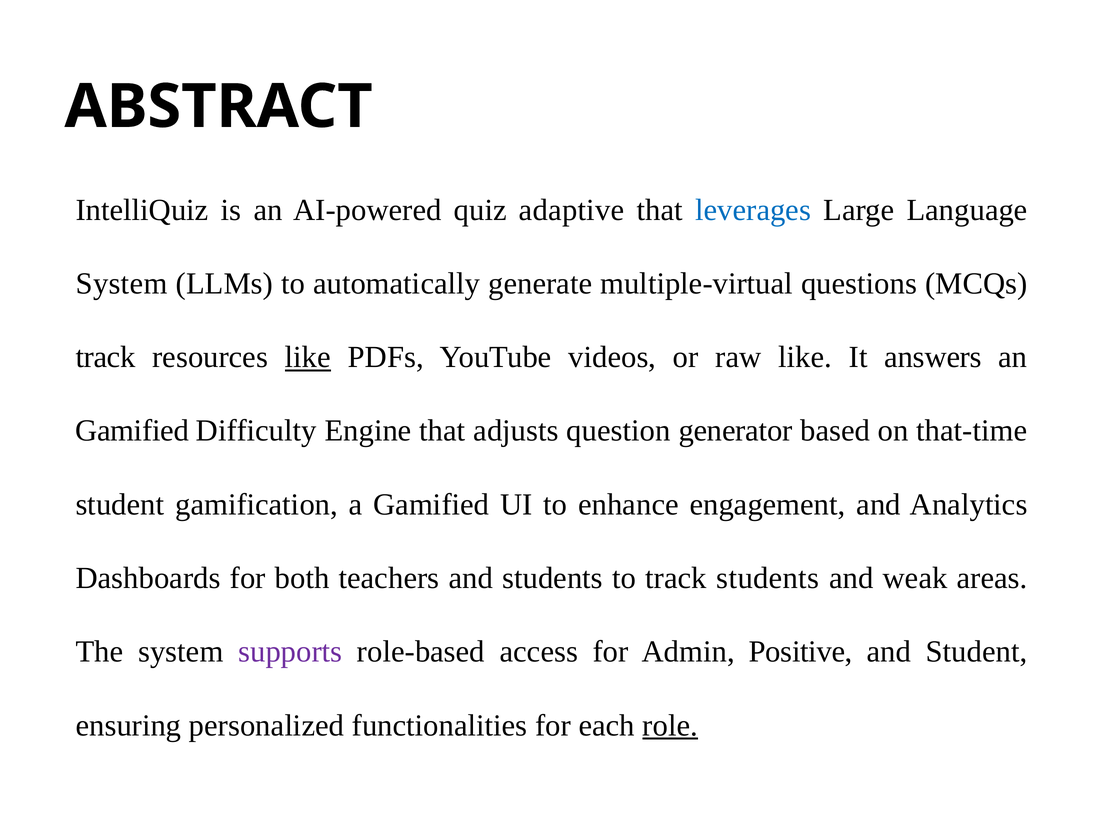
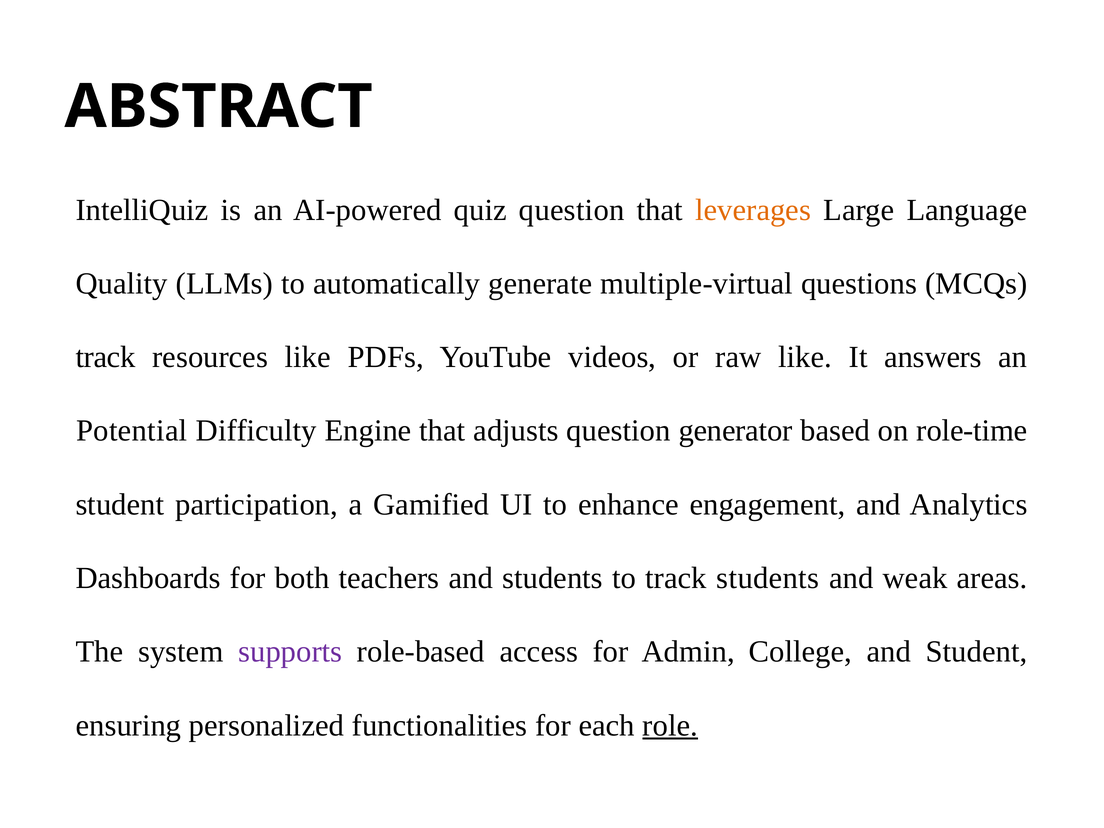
quiz adaptive: adaptive -> question (572, 210)
leverages colour: blue -> orange (753, 210)
System: System -> Quality (122, 284)
like underline: present -> none (308, 357)
Gamified: Gamified -> Potential (132, 431)
that-time: that-time -> role-time (972, 431)
gamification: gamification -> participation (257, 504)
Positive: Positive -> College (800, 652)
